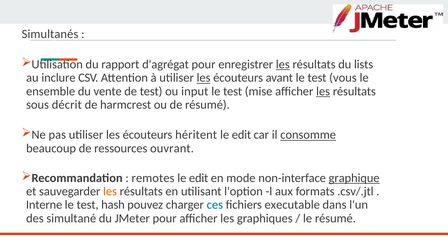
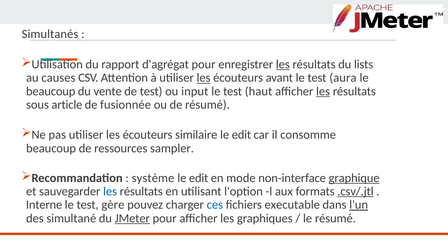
inclure: inclure -> causes (58, 78)
vous: vous -> aura (343, 78)
ensemble: ensemble -> beaucoup (51, 91)
mise: mise -> haut (259, 91)
décrit: décrit -> article (67, 105)
harmcrest: harmcrest -> fusionnée (126, 105)
héritent: héritent -> similaire (196, 135)
consomme underline: present -> none (308, 135)
ouvrant: ouvrant -> sampler (172, 148)
remotes: remotes -> système (153, 178)
les colour: orange -> blue (110, 191)
.csv/.jtl underline: none -> present (355, 191)
hash: hash -> gère (113, 205)
l'un underline: none -> present (359, 205)
JMeter underline: none -> present (132, 218)
